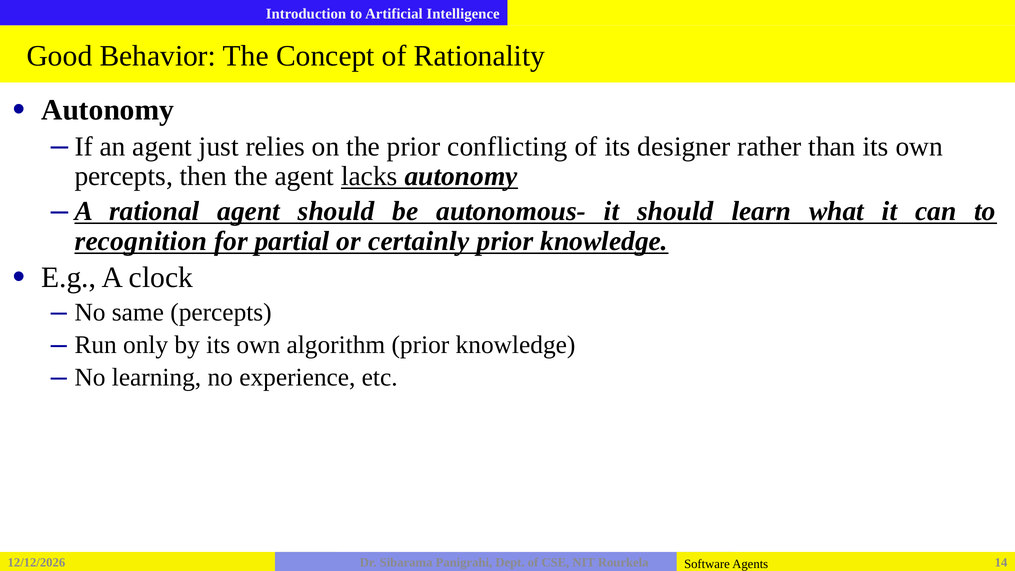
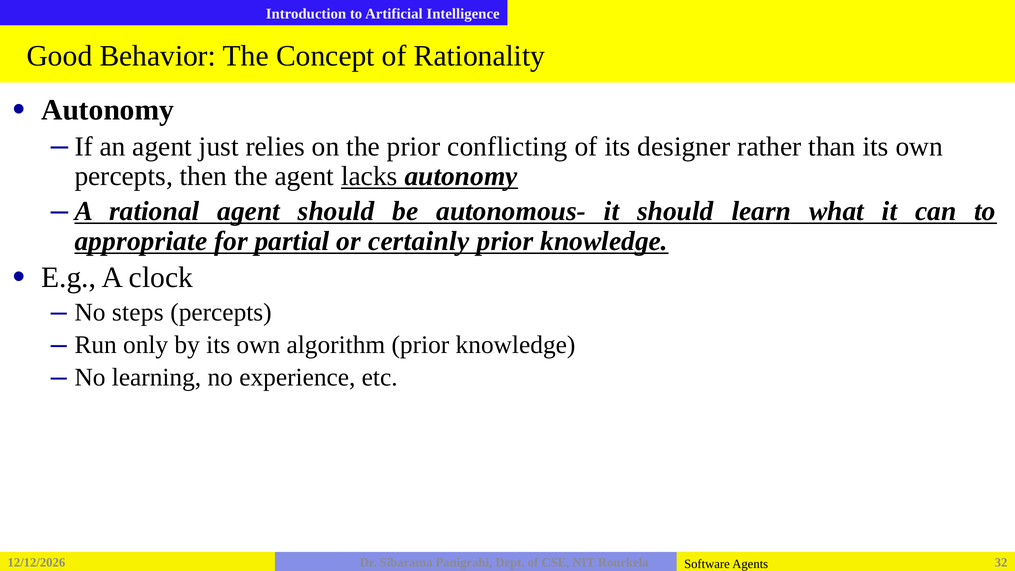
recognition: recognition -> appropriate (141, 241)
same: same -> steps (138, 312)
14: 14 -> 32 (1001, 562)
